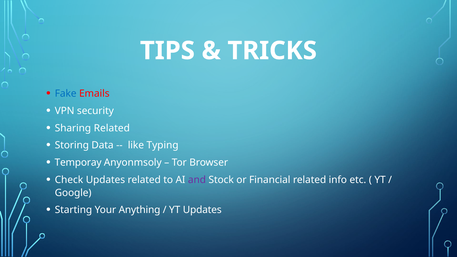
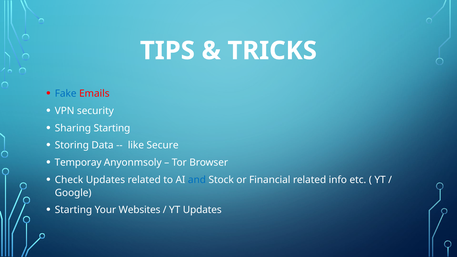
Sharing Related: Related -> Starting (112, 128)
Typing: Typing -> Secure (163, 145)
and colour: purple -> blue (197, 180)
Anything: Anything -> Websites (140, 210)
